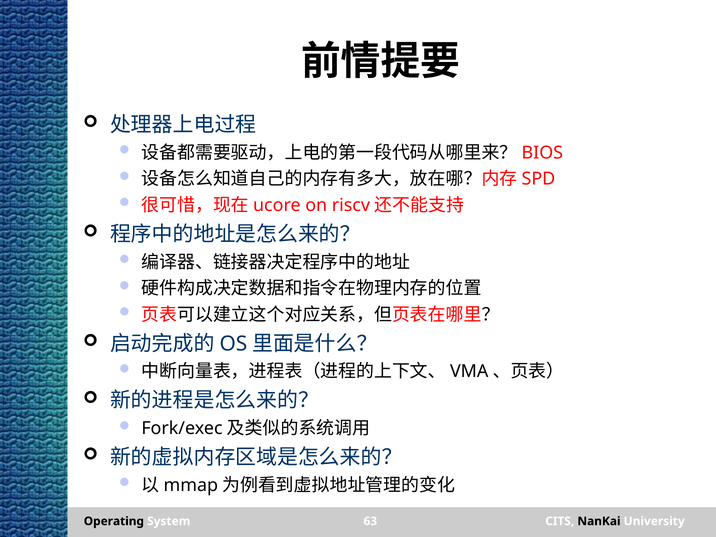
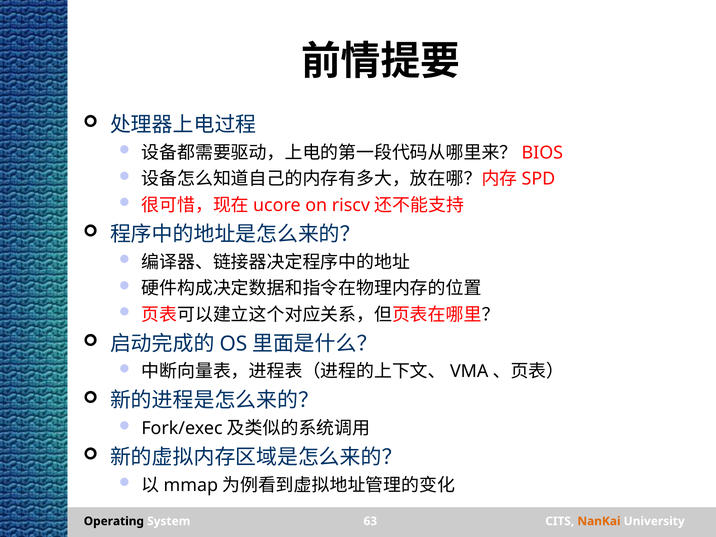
NanKai colour: black -> orange (599, 521)
